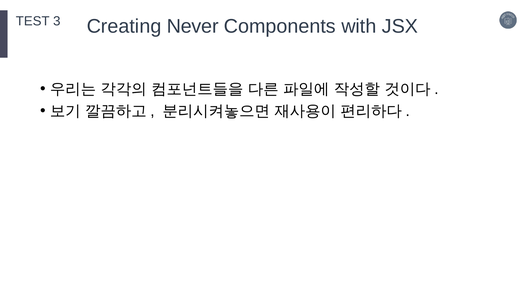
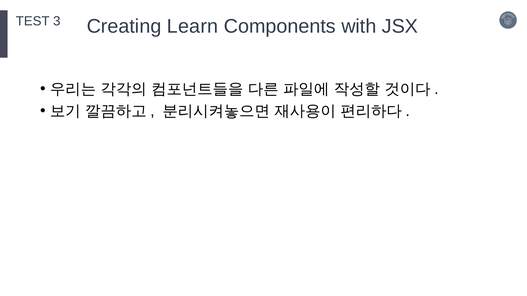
Never: Never -> Learn (193, 26)
